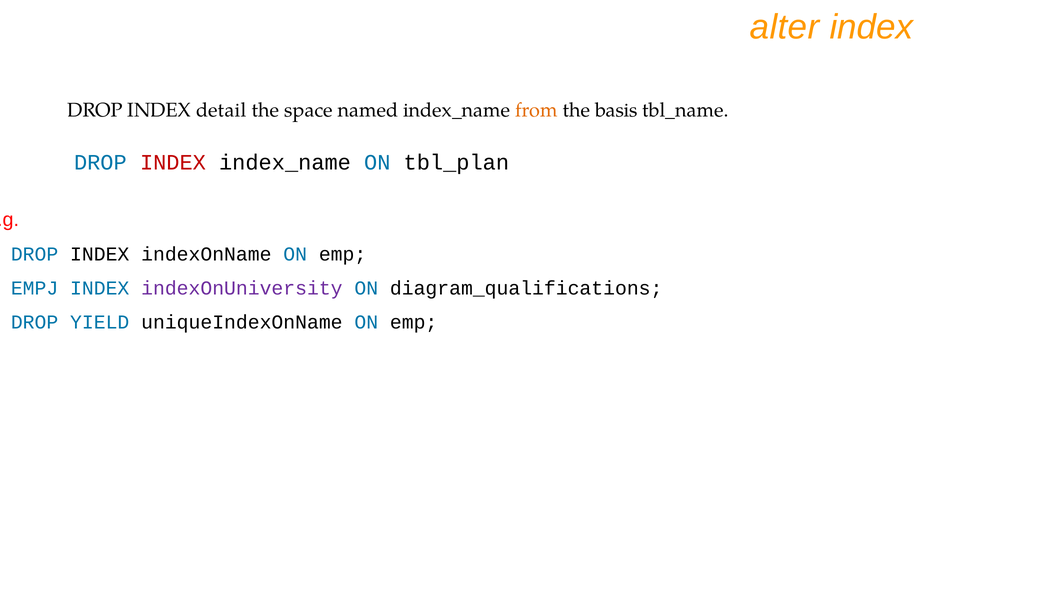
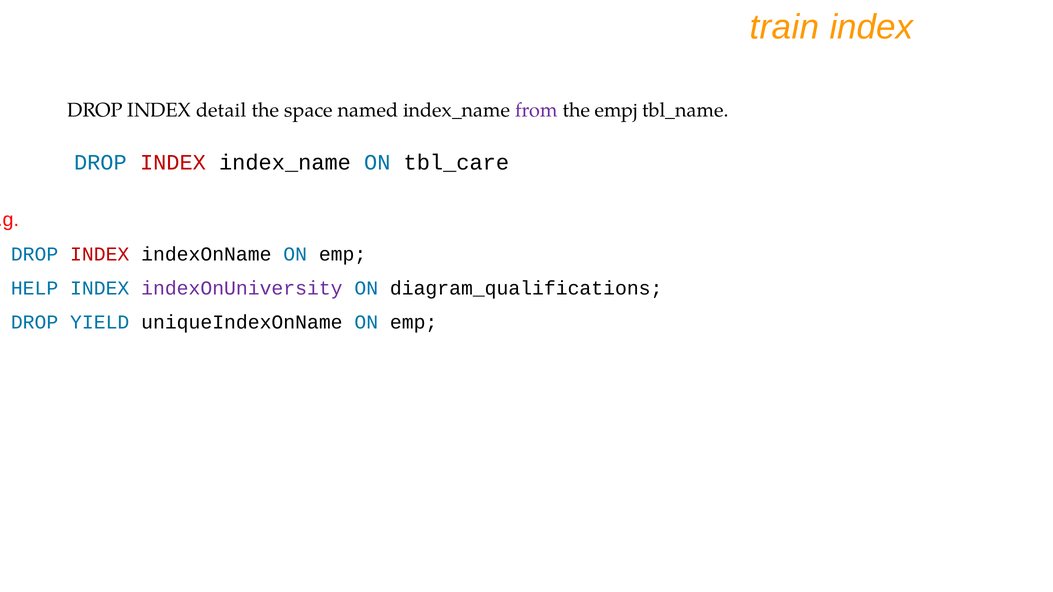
alter: alter -> train (784, 27)
from colour: orange -> purple (536, 110)
basis: basis -> empj (616, 110)
tbl_plan: tbl_plan -> tbl_care (456, 163)
INDEX colour: black -> red (100, 254)
EMPJ: EMPJ -> HELP (35, 288)
